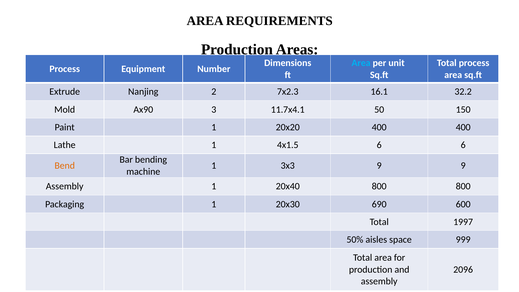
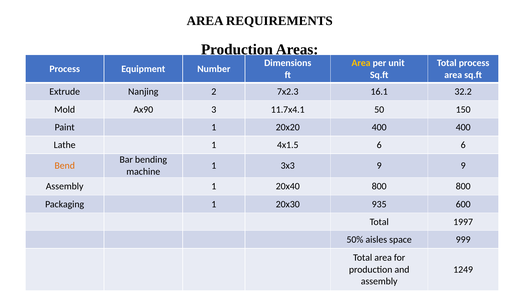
Area colour: light blue -> yellow (361, 63)
690: 690 -> 935 (379, 204)
2096: 2096 -> 1249 (463, 269)
